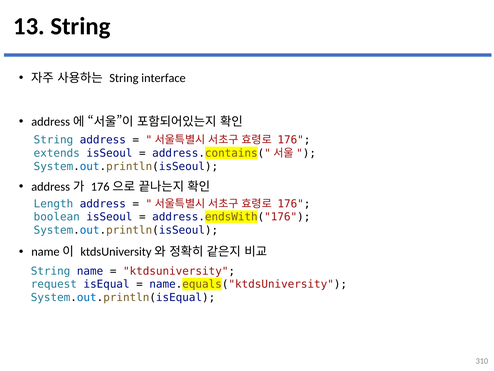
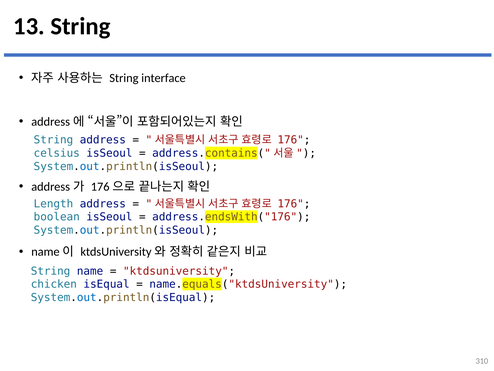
extends: extends -> celsius (57, 153)
request: request -> chicken (54, 284)
